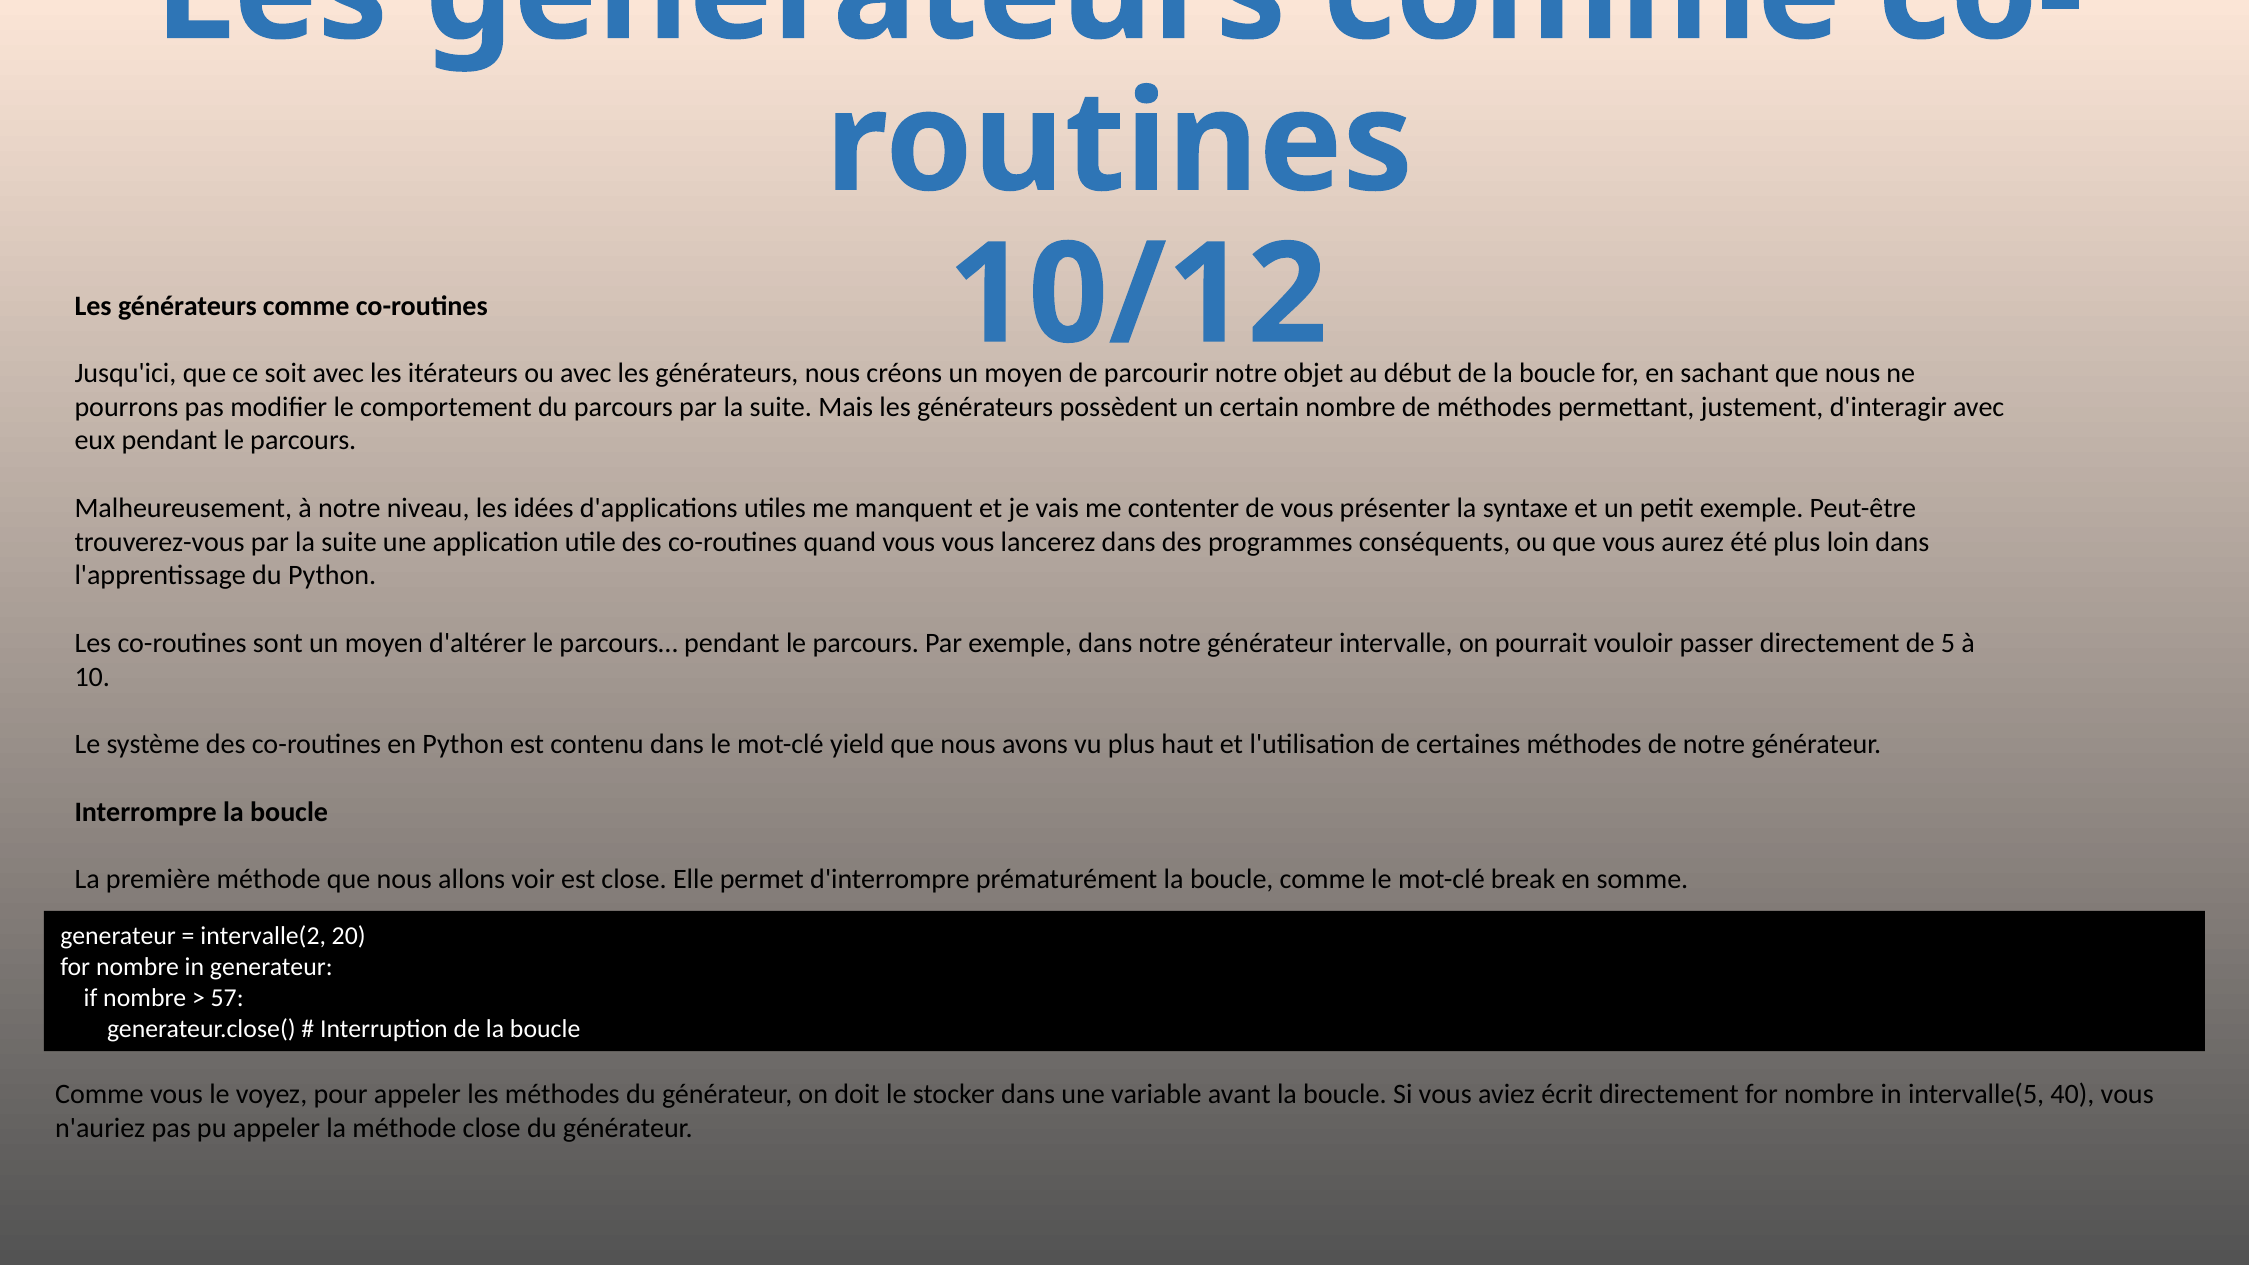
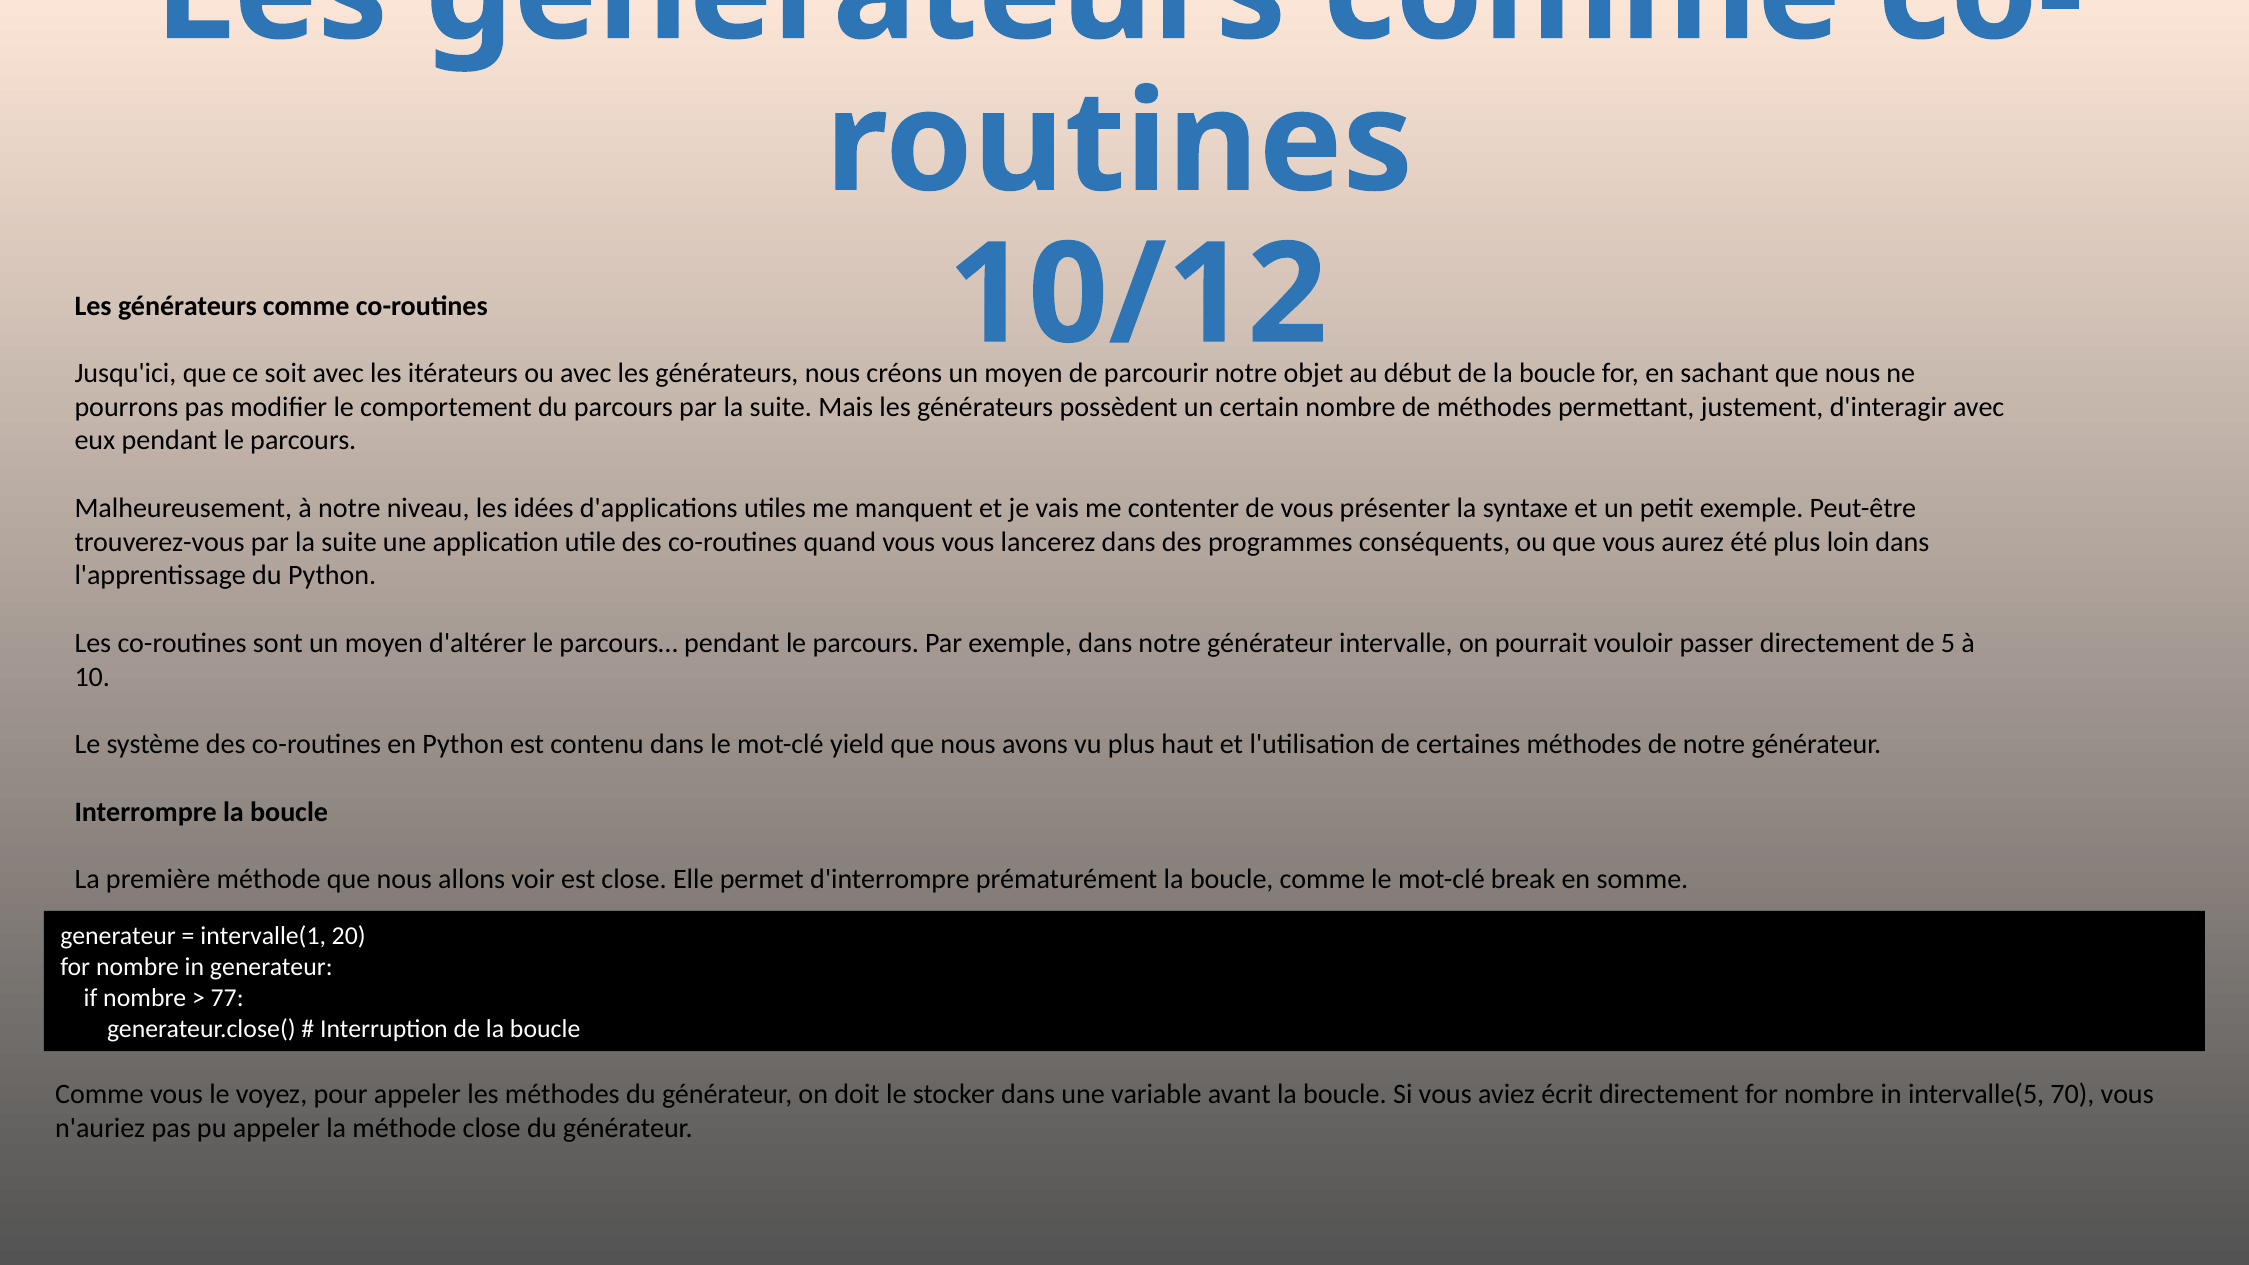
intervalle(2: intervalle(2 -> intervalle(1 (263, 937)
57: 57 -> 77 (227, 998)
40: 40 -> 70 (2072, 1094)
